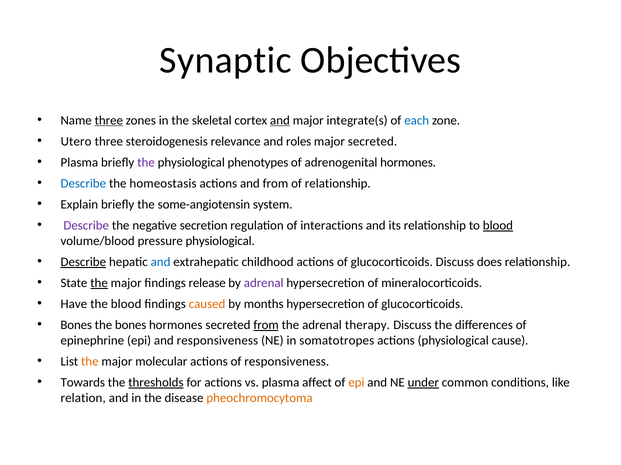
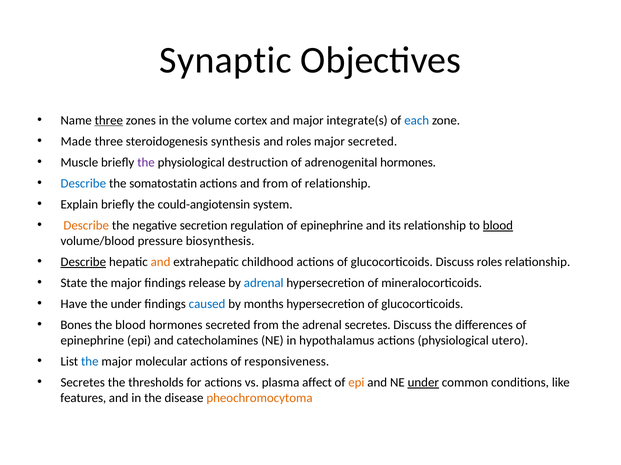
skeletal: skeletal -> volume (212, 120)
and underline: present -> none (280, 120)
Utero: Utero -> Made (76, 141)
relevance: relevance -> synthesis (236, 141)
Plasma: Plasma -> Muscle (79, 163)
phenotypes: phenotypes -> destruction (258, 163)
homeostasis: homeostasis -> somatostatin (163, 184)
some-angiotensin: some-angiotensin -> could-angiotensin (204, 205)
Describe colour: purple -> orange (86, 226)
regulation of interactions: interactions -> epinephrine (332, 226)
pressure physiological: physiological -> biosynthesis (220, 241)
and colour: blue -> orange (161, 262)
Discuss does: does -> roles (489, 262)
the underline: present -> none (99, 283)
adrenal colour: purple -> blue (264, 283)
the blood: blood -> under (126, 304)
caused colour: orange -> blue (207, 304)
the bones: bones -> blood (131, 325)
from underline: present -> none (266, 325)
adrenal therapy: therapy -> secretes (368, 325)
and responsiveness: responsiveness -> catecholamines (218, 341)
somatotropes: somatotropes -> hypothalamus (337, 341)
cause: cause -> utero (510, 341)
the colour: orange -> blue (90, 362)
Towards: Towards -> Secretes (83, 383)
thresholds underline: present -> none (156, 383)
relation: relation -> features (83, 399)
